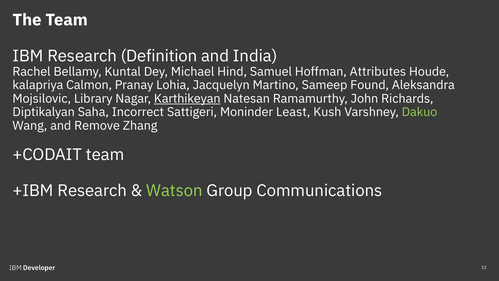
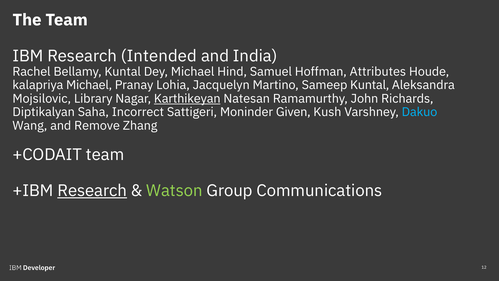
Definition: Definition -> Intended (159, 56)
kalapriya Calmon: Calmon -> Michael (89, 85)
Sameep Found: Found -> Kuntal (370, 85)
Least: Least -> Given (293, 112)
Dakuo colour: light green -> light blue (419, 112)
Research underline: none -> present (92, 191)
